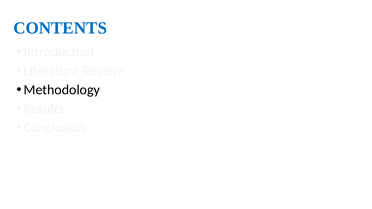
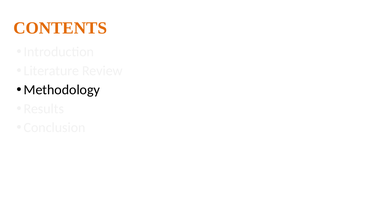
CONTENTS colour: blue -> orange (60, 28)
